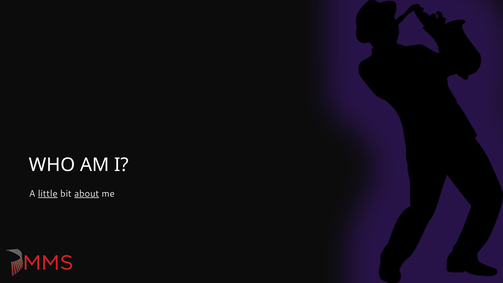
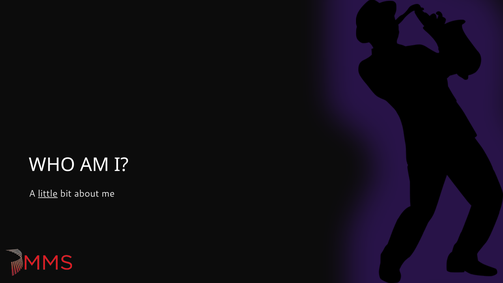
about underline: present -> none (87, 194)
